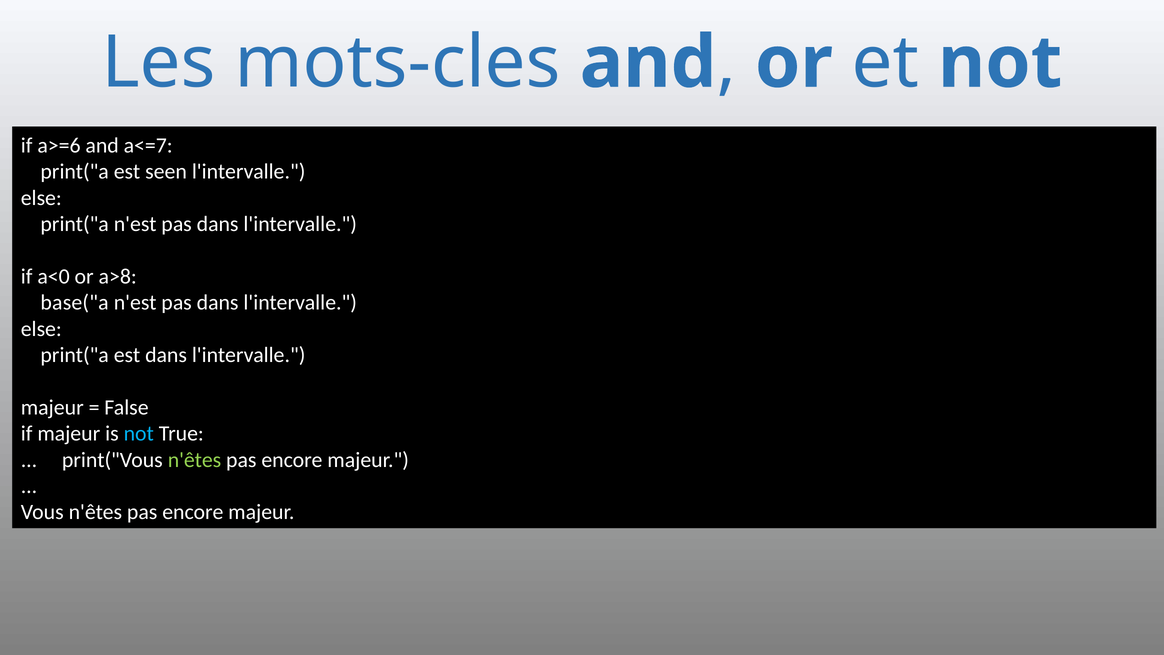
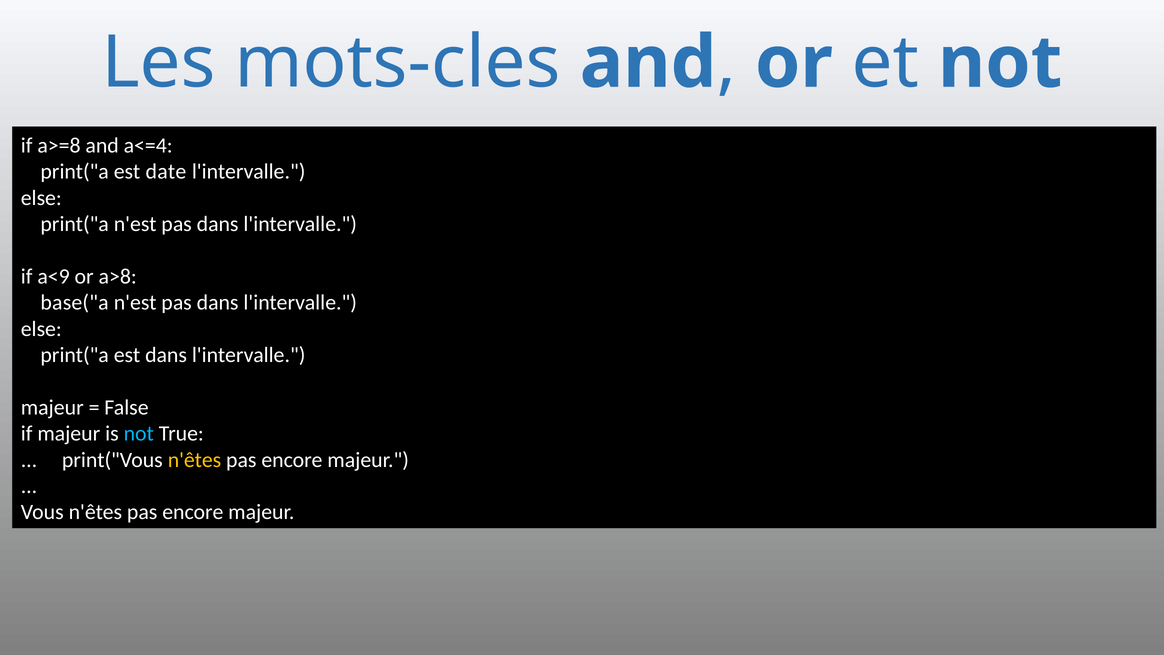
a>=6: a>=6 -> a>=8 (59, 145)
a<=7: a<=7 -> a<=4 (148, 145)
seen: seen -> date (166, 172)
a<0: a<0 -> a<9 (54, 276)
n'êtes colour: light green -> yellow (195, 460)
